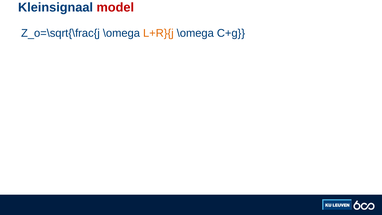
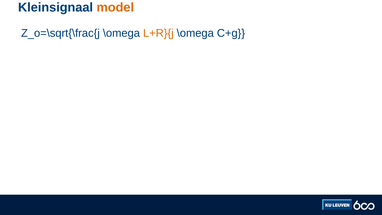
model colour: red -> orange (115, 7)
